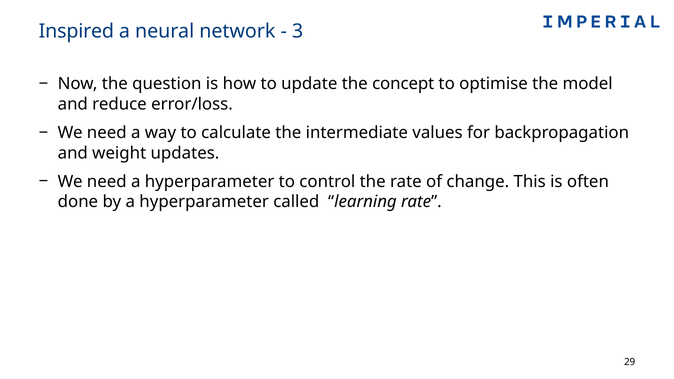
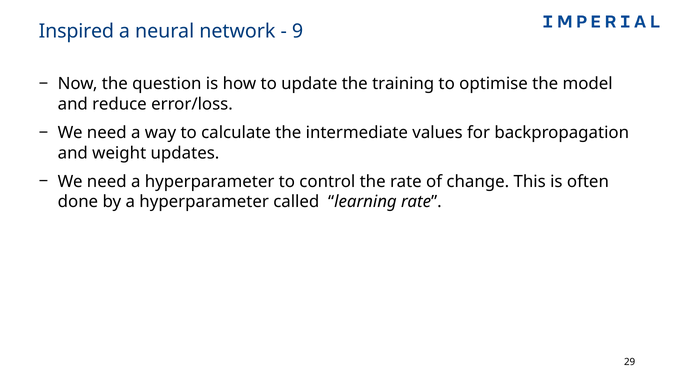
3: 3 -> 9 (298, 31)
concept: concept -> training (403, 84)
